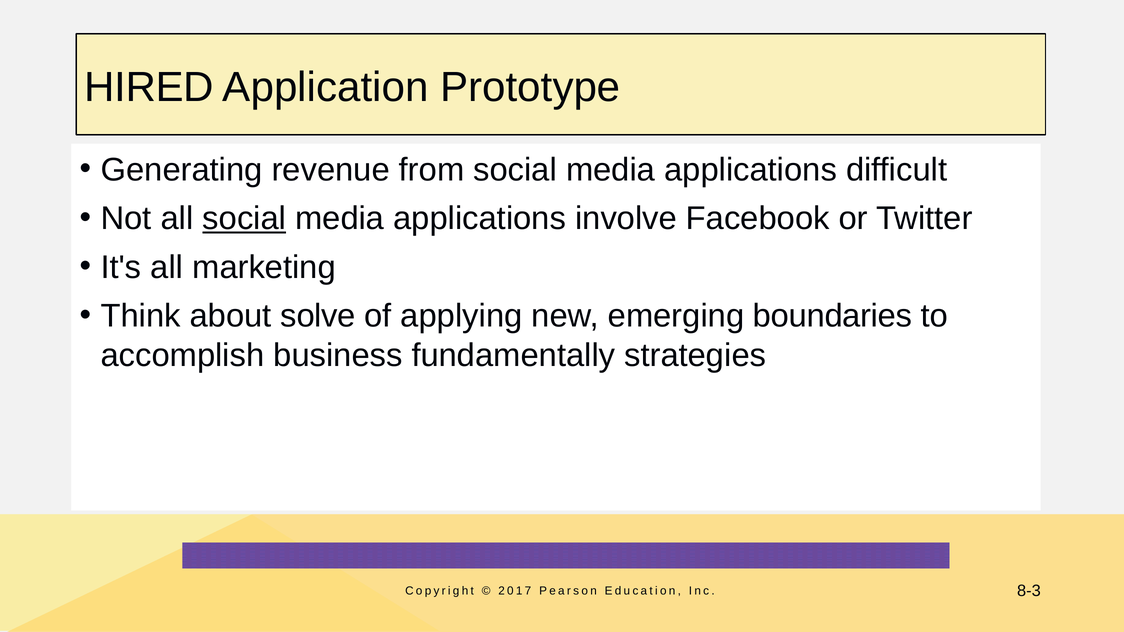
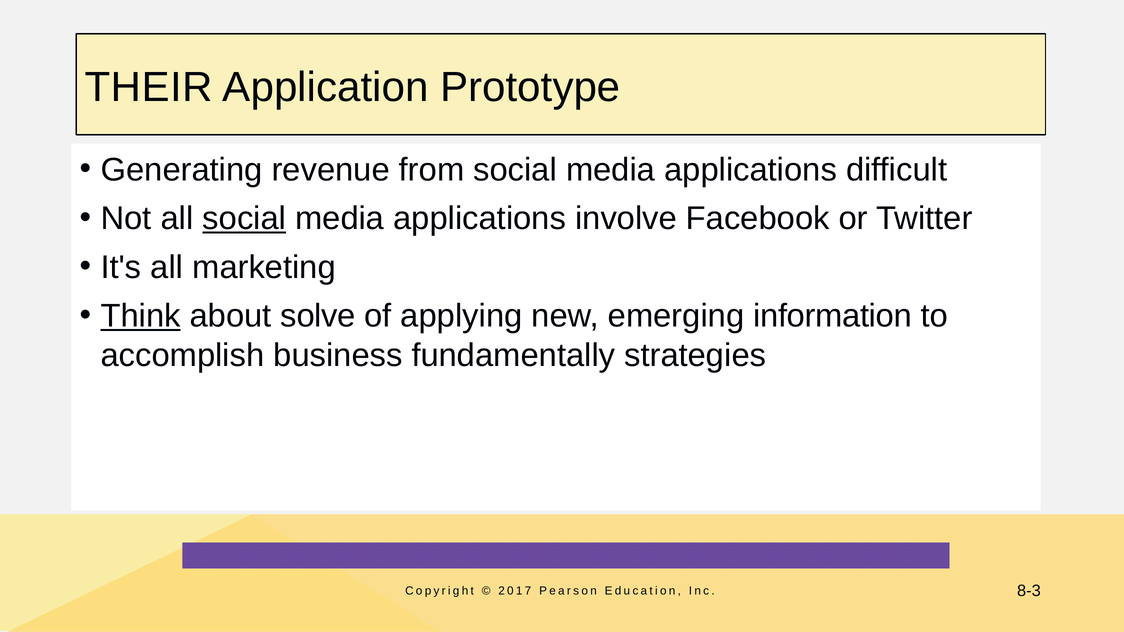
HIRED: HIRED -> THEIR (149, 87)
Think underline: none -> present (141, 316)
boundaries: boundaries -> information (833, 316)
